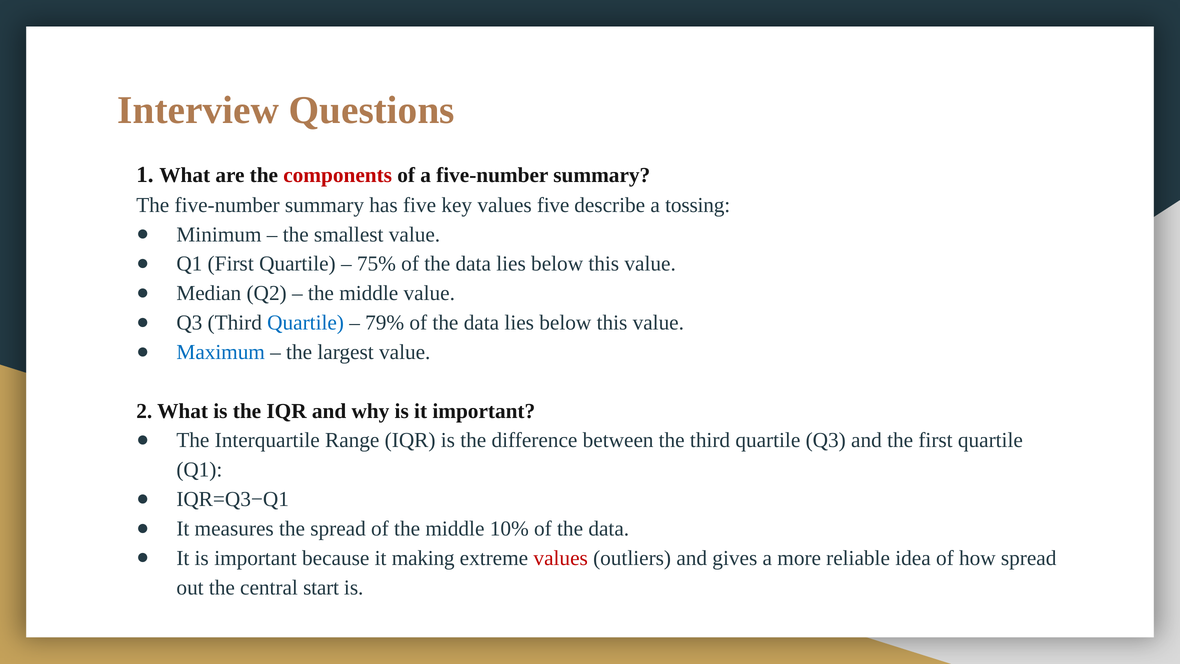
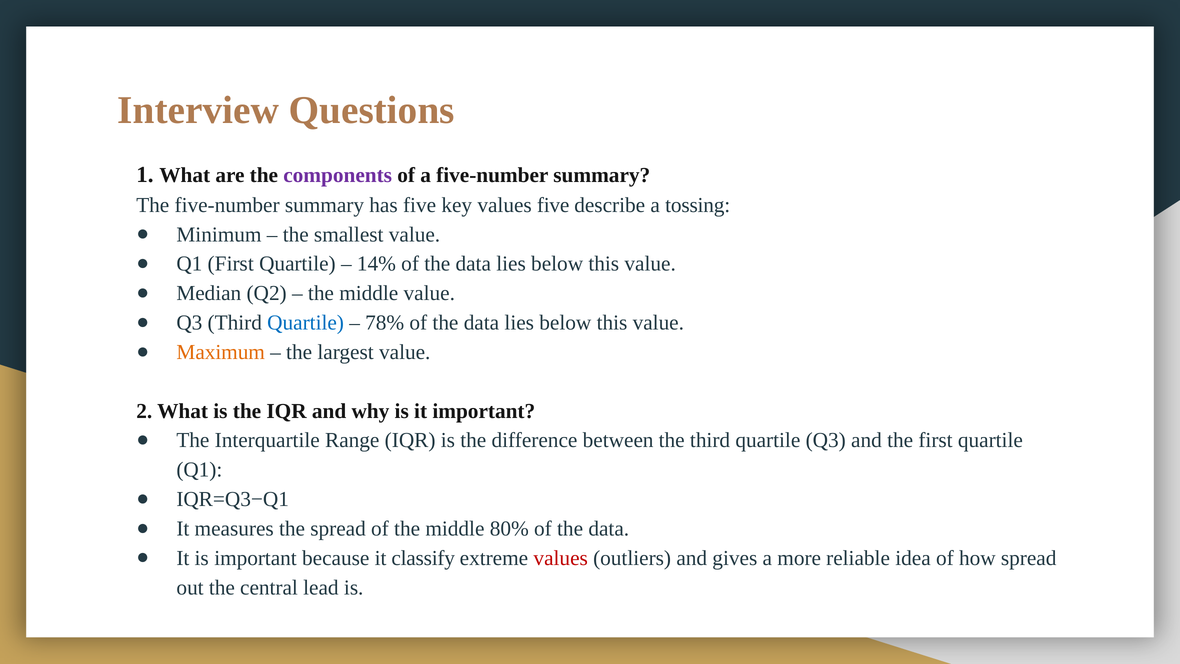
components colour: red -> purple (338, 175)
75%: 75% -> 14% (376, 264)
79%: 79% -> 78% (385, 323)
Maximum colour: blue -> orange (221, 352)
10%: 10% -> 80% (509, 529)
making: making -> classify (423, 558)
start: start -> lead (321, 587)
